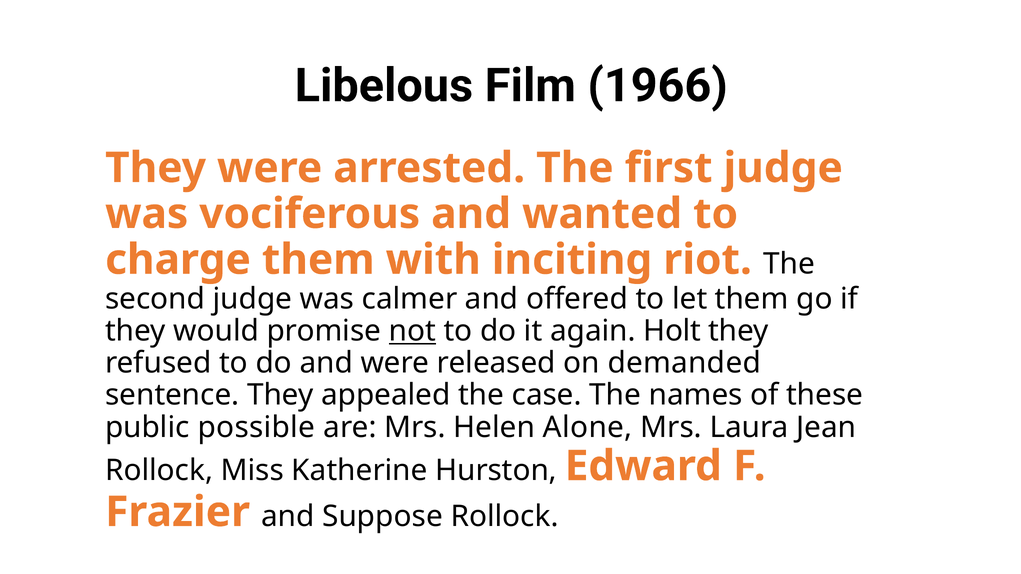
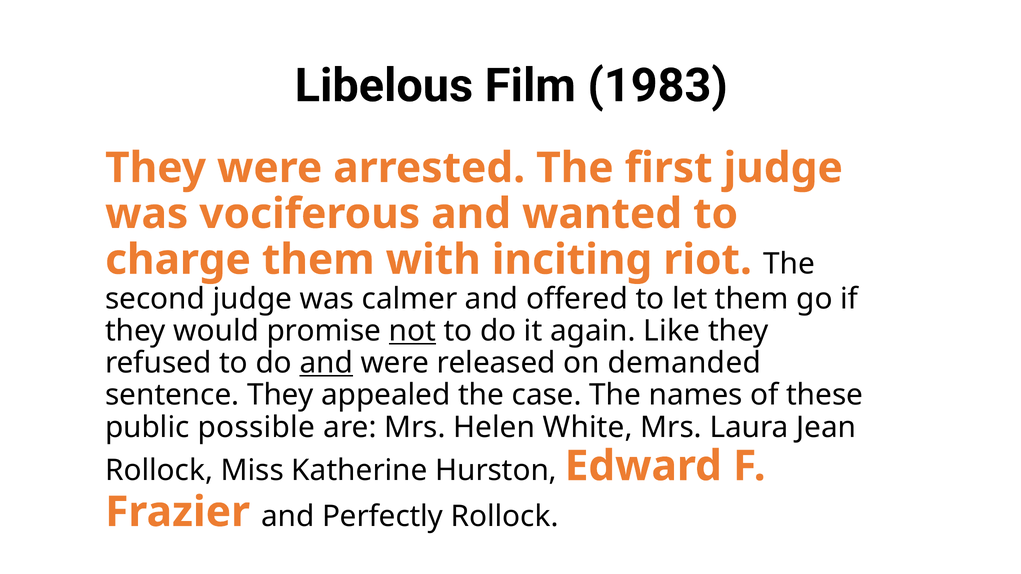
1966: 1966 -> 1983 (658, 86)
Holt: Holt -> Like (672, 331)
and underline: none -> present (326, 363)
Alone: Alone -> White (588, 427)
Suppose: Suppose -> Perfectly (383, 516)
